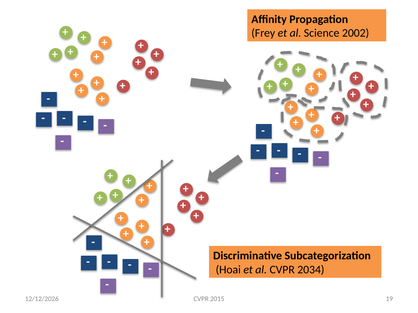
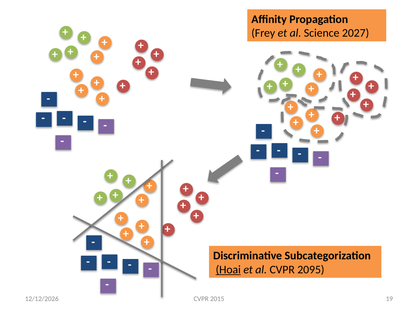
2002: 2002 -> 2027 (356, 33)
Hoai underline: none -> present (228, 270)
2034: 2034 -> 2095 (311, 270)
